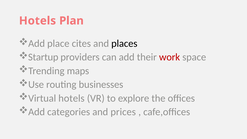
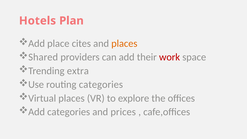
places colour: black -> orange (124, 43)
Startup: Startup -> Shared (43, 57)
maps: maps -> extra (78, 71)
routing businesses: businesses -> categories (101, 84)
Virtual hotels: hotels -> places (72, 98)
